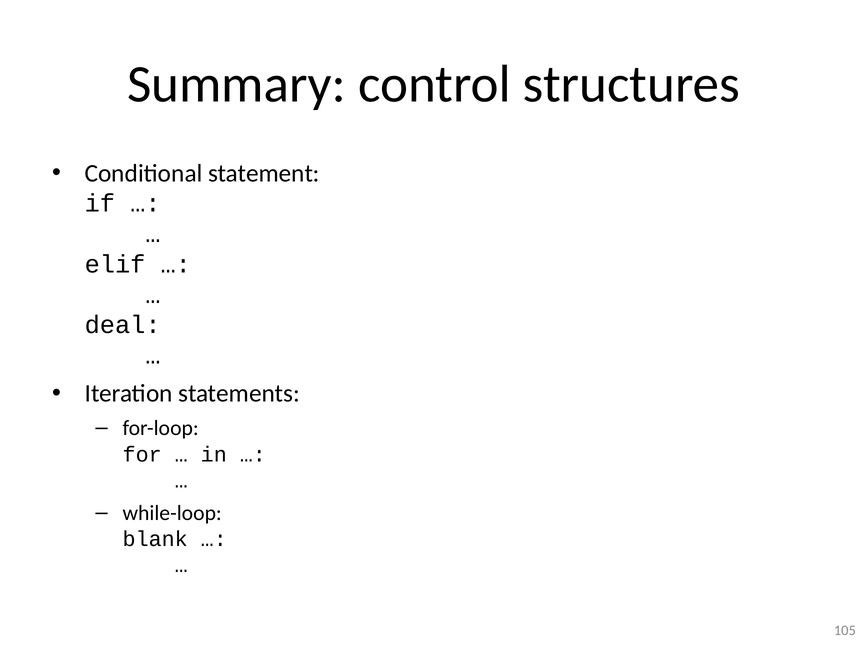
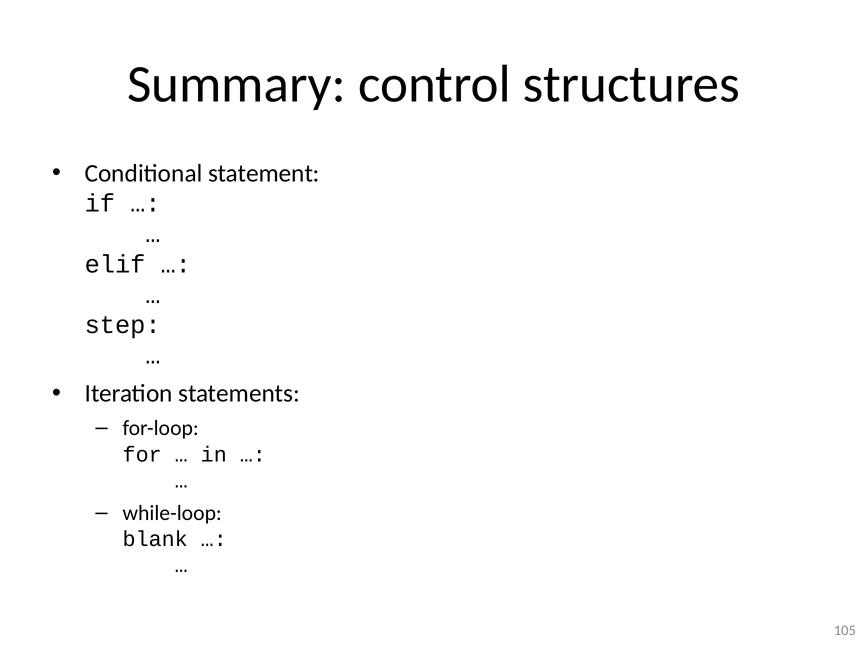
deal: deal -> step (123, 325)
